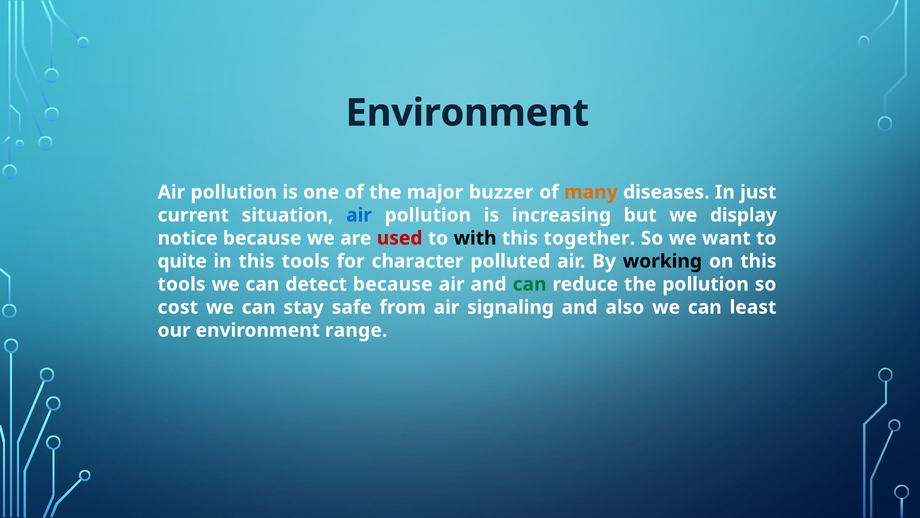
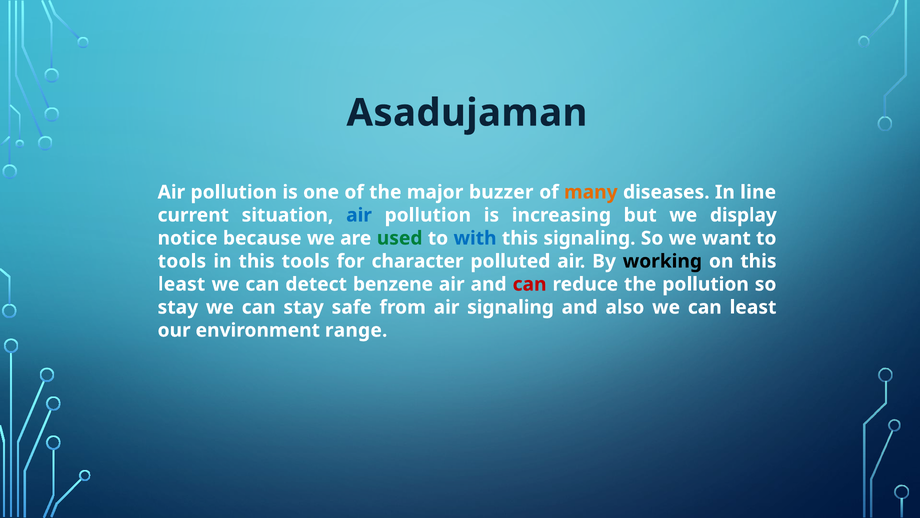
Environment: Environment -> Asadujaman (467, 113)
just: just -> line (758, 192)
used colour: red -> green (400, 238)
with colour: black -> blue (475, 238)
this together: together -> signaling (589, 238)
quite: quite -> tools (182, 261)
tools: tools -> least (182, 284)
detect because: because -> benzene (393, 284)
can colour: green -> red (530, 284)
cost: cost -> stay (178, 307)
